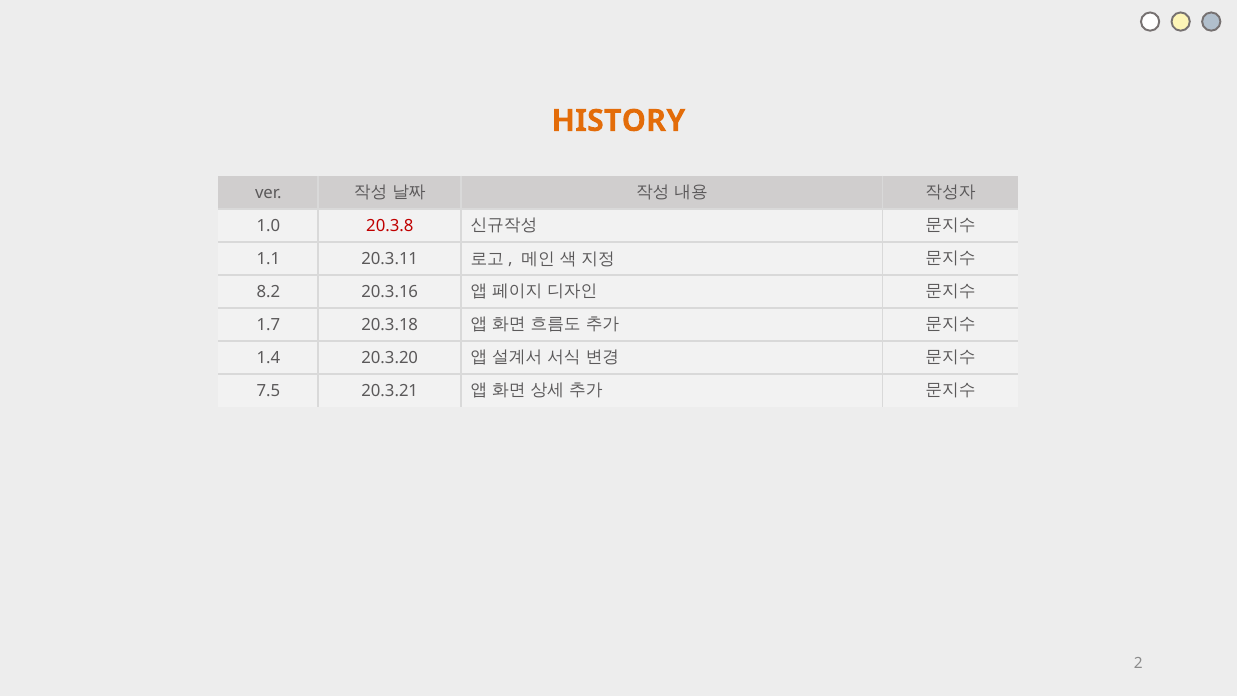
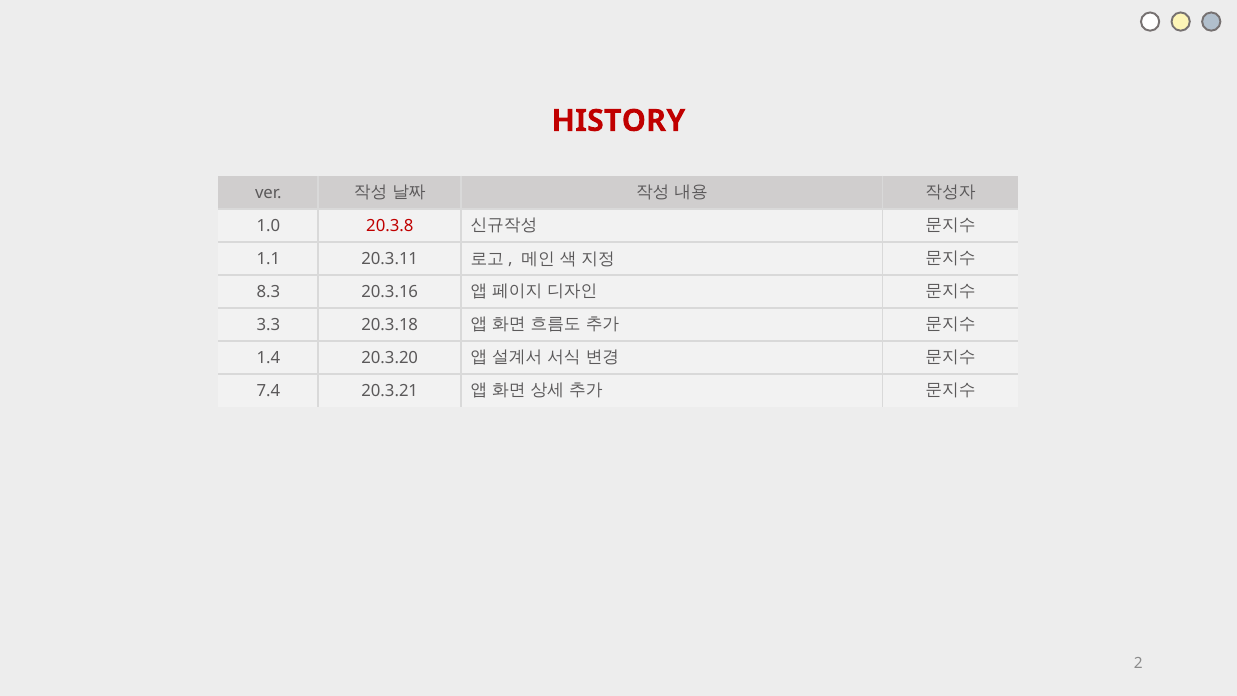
HISTORY colour: orange -> red (618, 121)
8.2: 8.2 -> 8.3 (268, 292)
1.7: 1.7 -> 3.3 (268, 325)
7.5: 7.5 -> 7.4 (268, 391)
